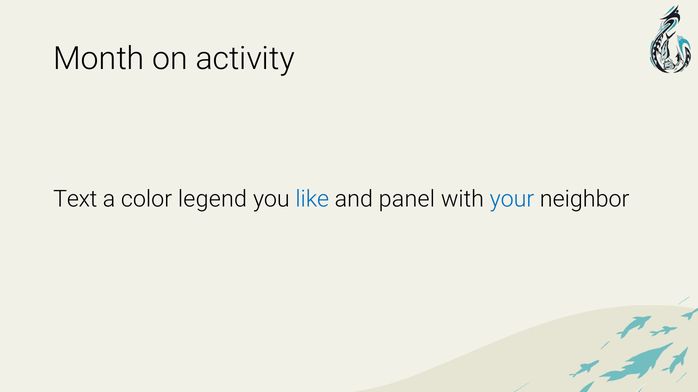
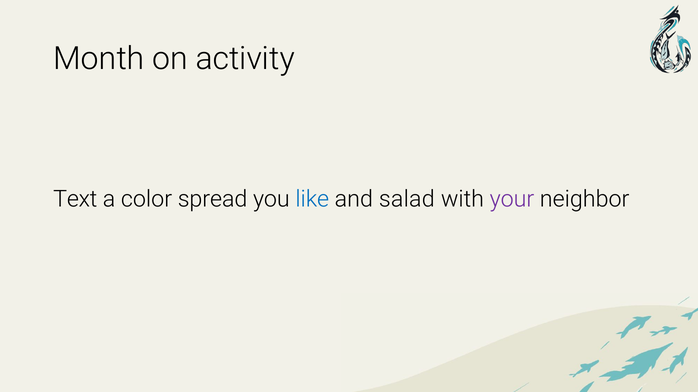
legend: legend -> spread (213, 199)
panel: panel -> salad (407, 199)
your colour: blue -> purple (512, 199)
